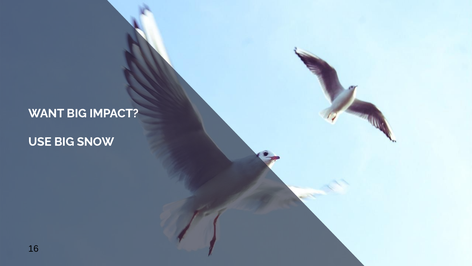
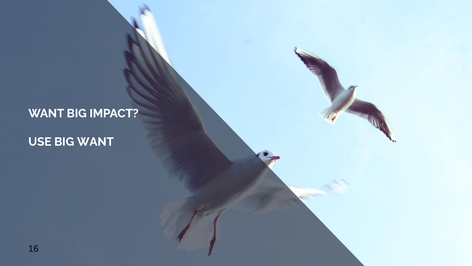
BIG SNOW: SNOW -> WANT (95, 142)
